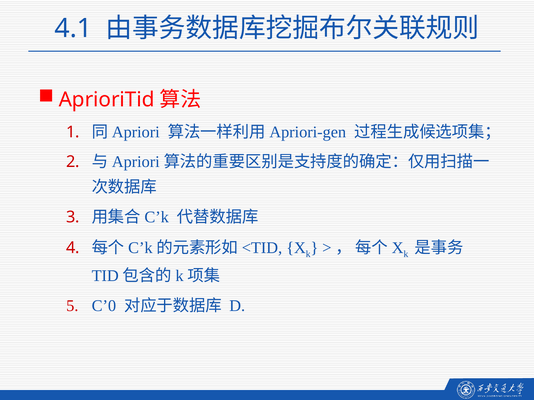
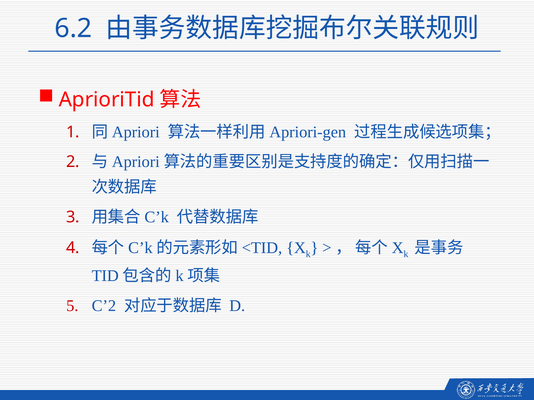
4.1: 4.1 -> 6.2 (73, 28)
C’0: C’0 -> C’2 (104, 306)
